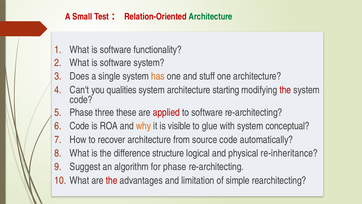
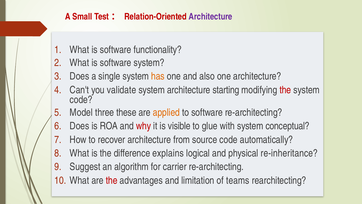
Architecture colour: green -> purple (211, 16)
stuff: stuff -> also (207, 76)
qualities: qualities -> validate (122, 90)
Phase: Phase -> Model (81, 112)
applied colour: red -> orange (166, 112)
Code: Code -> Does (79, 126)
why colour: orange -> red (144, 126)
structure: structure -> explains (168, 153)
for phase: phase -> carrier (175, 167)
simple: simple -> teams (238, 180)
